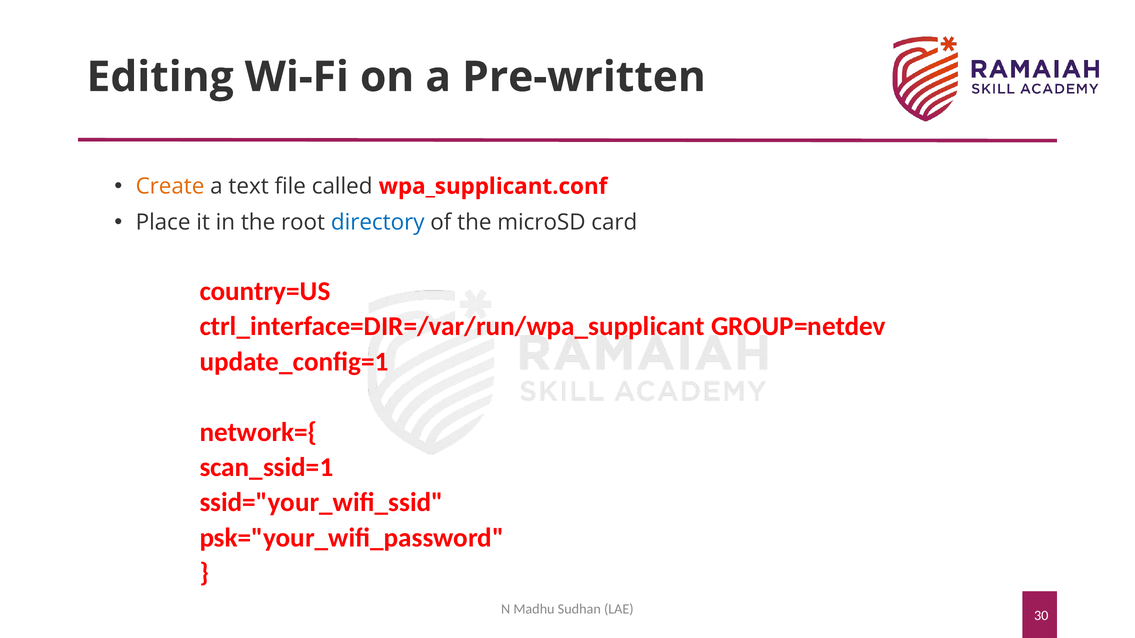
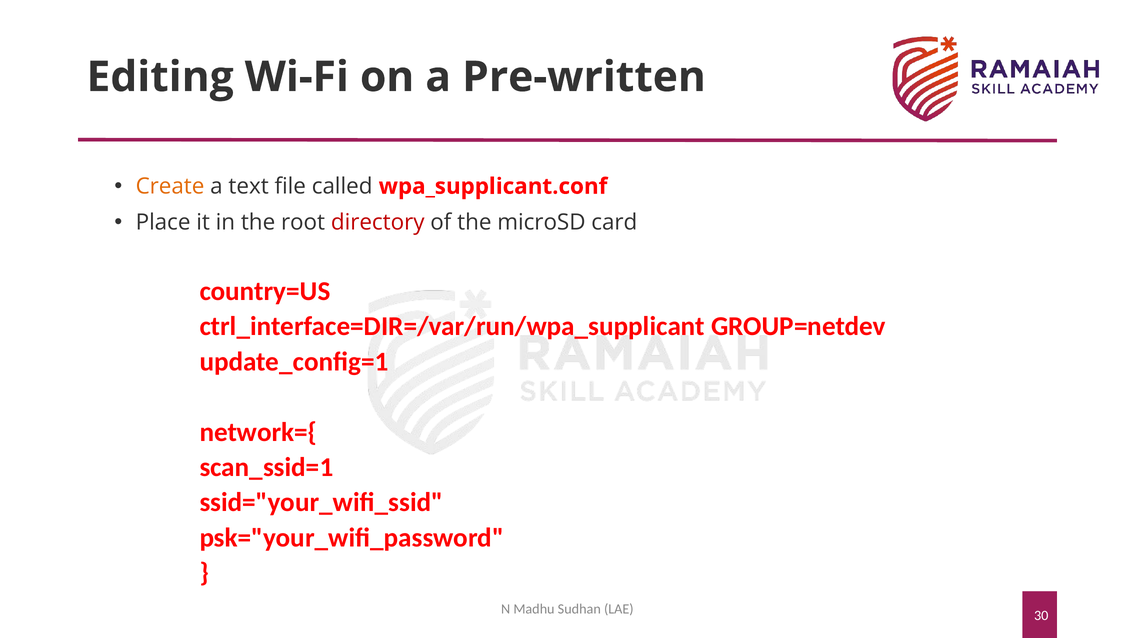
directory colour: blue -> red (378, 223)
